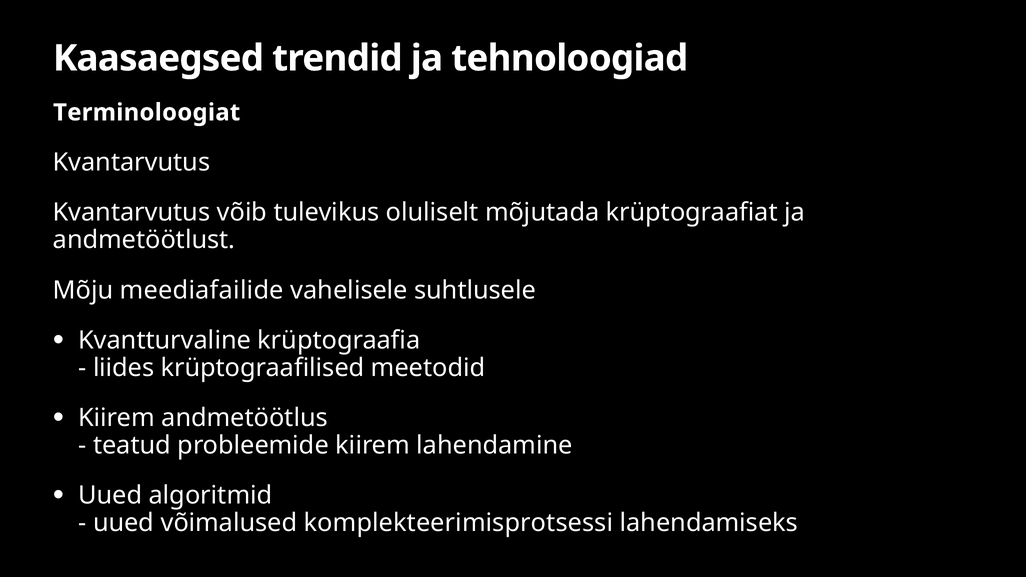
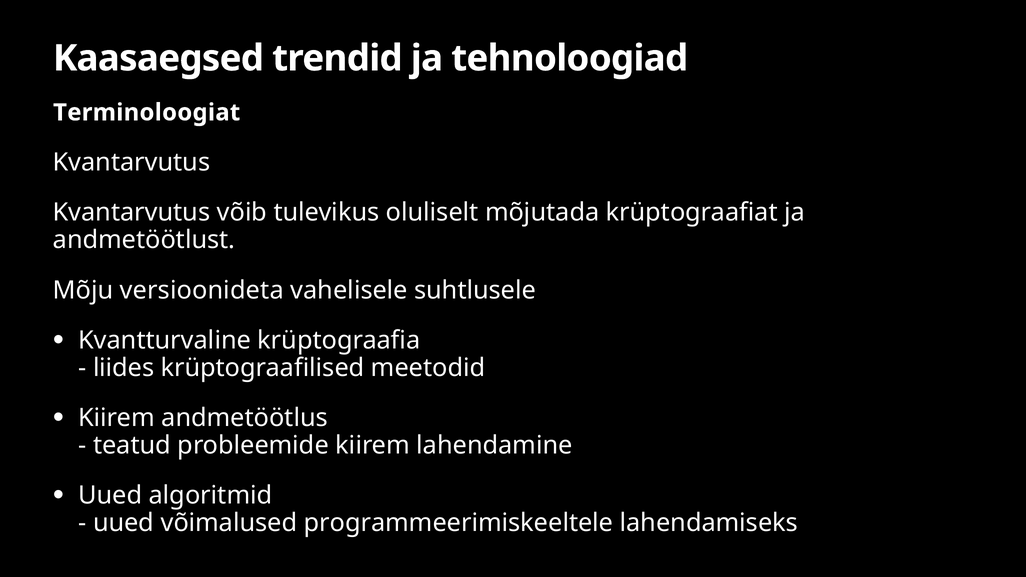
meediafailide: meediafailide -> versioonideta (202, 290)
komplekteerimisprotsessi: komplekteerimisprotsessi -> programmeerimiskeeltele (459, 523)
